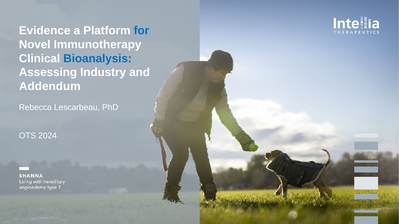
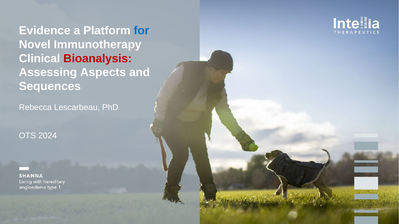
Bioanalysis colour: blue -> red (98, 59)
Industry: Industry -> Aspects (103, 73)
Addendum: Addendum -> Sequences (50, 86)
